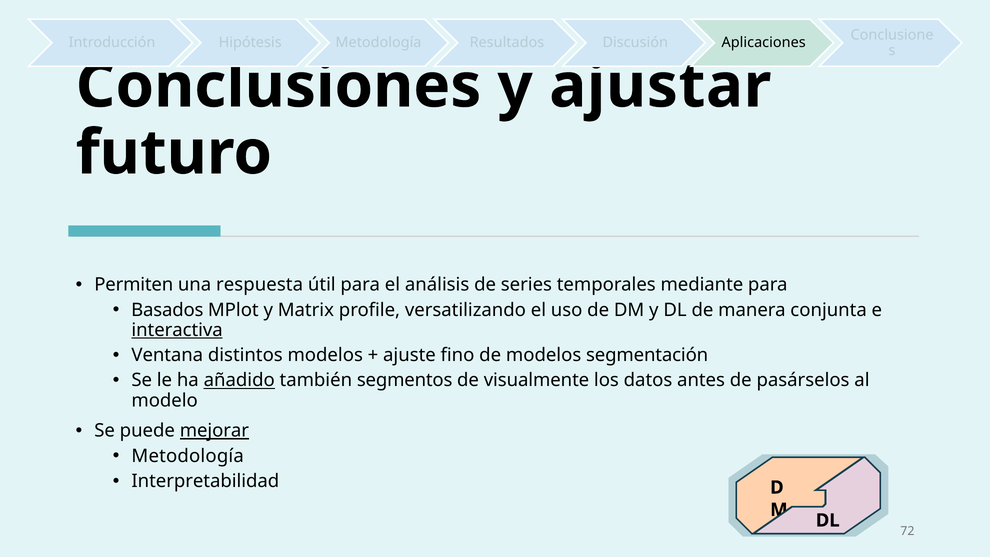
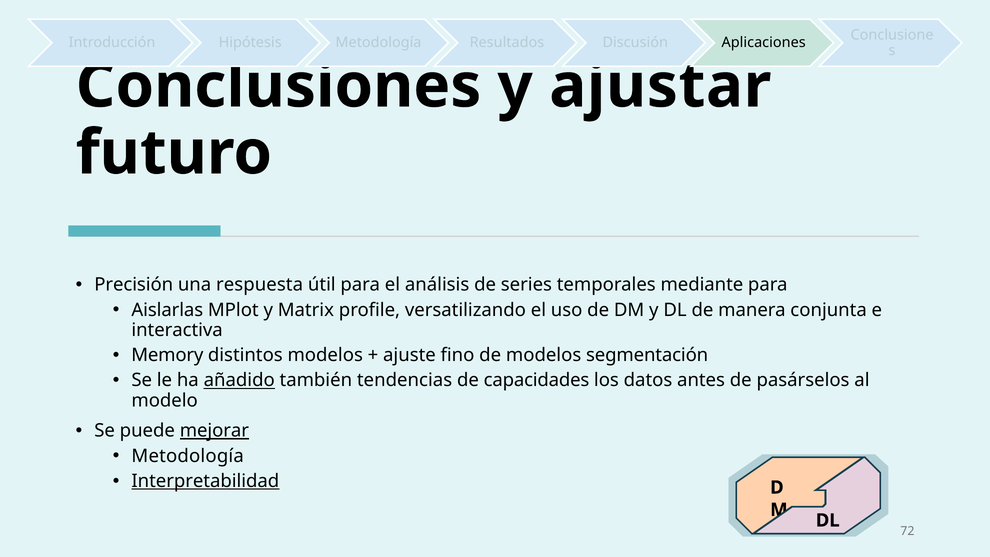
Permiten: Permiten -> Precisión (134, 285)
Basados: Basados -> Aislarlas (167, 310)
interactiva underline: present -> none (177, 330)
Ventana: Ventana -> Memory (167, 355)
segmentos: segmentos -> tendencias (405, 380)
visualmente: visualmente -> capacidades (537, 380)
Interpretabilidad underline: none -> present (205, 481)
